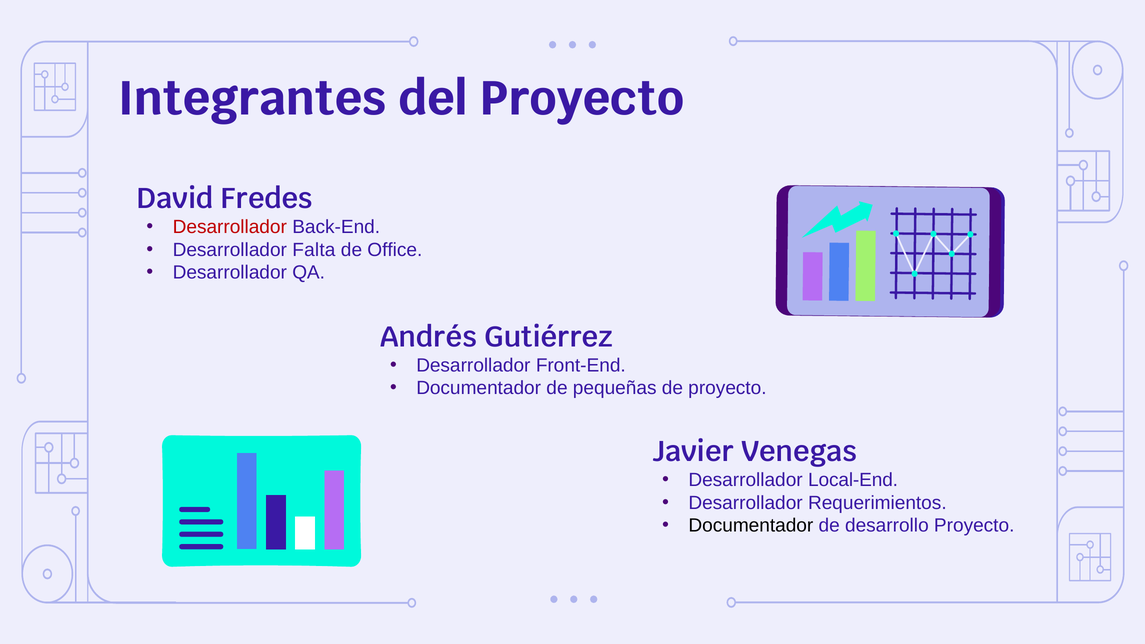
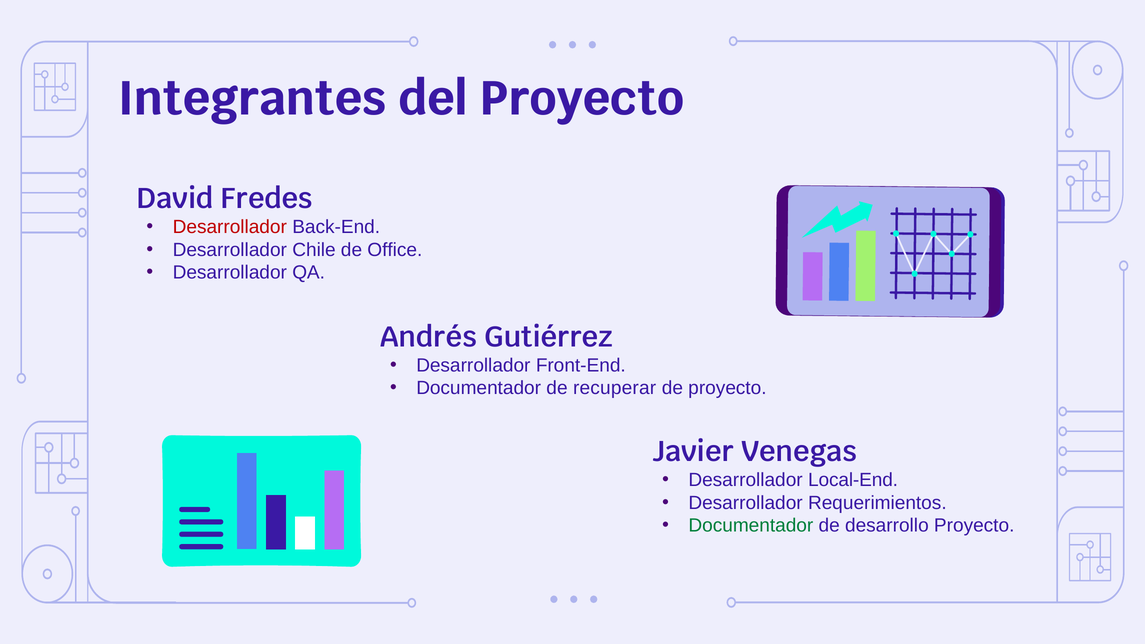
Falta: Falta -> Chile (314, 250)
pequeñas: pequeñas -> recuperar (615, 388)
Documentador colour: black -> green (751, 526)
